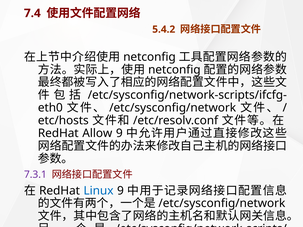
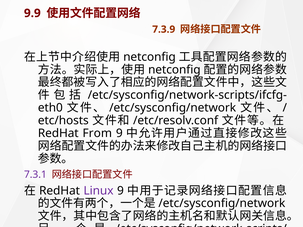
7.4: 7.4 -> 9.9 (32, 13)
5.4.2: 5.4.2 -> 7.3.9 (164, 29)
Allow: Allow -> From (97, 133)
Linux colour: blue -> purple (98, 191)
